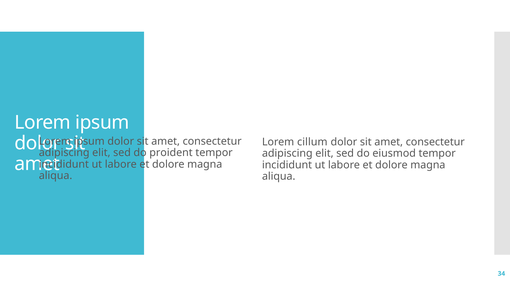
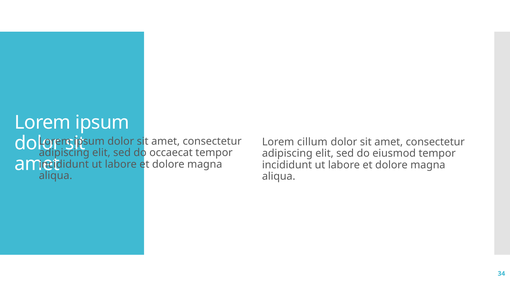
proident: proident -> occaecat (171, 153)
